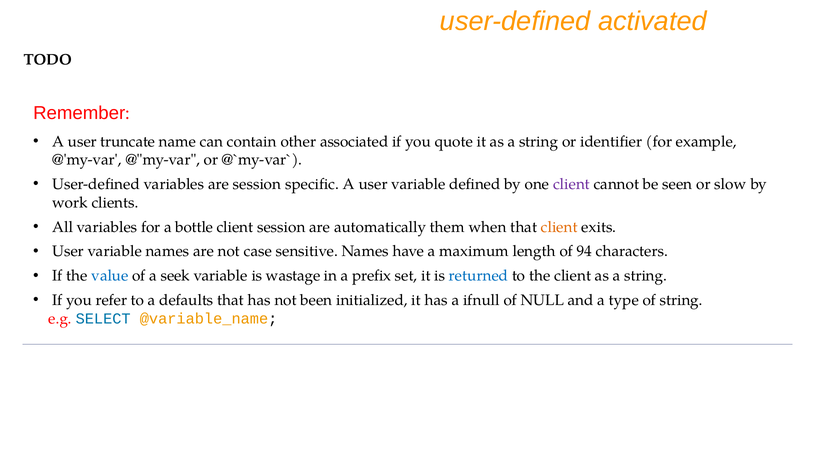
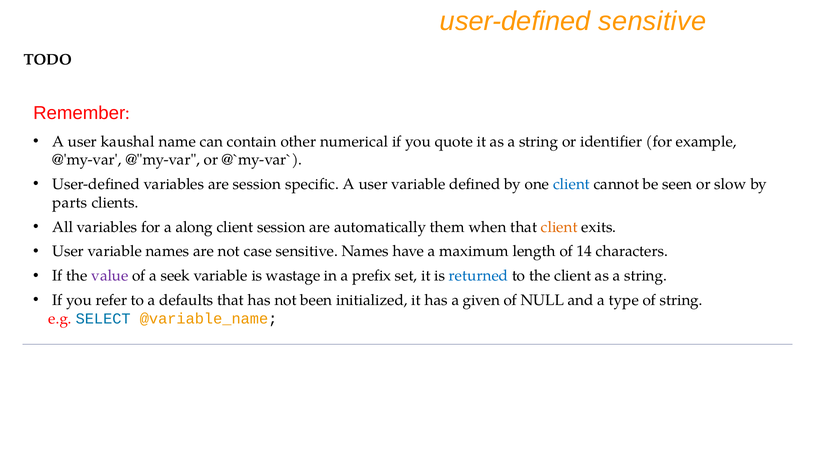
user-defined activated: activated -> sensitive (652, 21)
truncate: truncate -> kaushal (128, 142)
associated: associated -> numerical (354, 142)
client colour: purple -> blue (571, 184)
work: work -> parts (70, 203)
bottle: bottle -> along (194, 227)
94: 94 -> 14 (584, 252)
value colour: blue -> purple (110, 276)
ifnull: ifnull -> given (481, 301)
